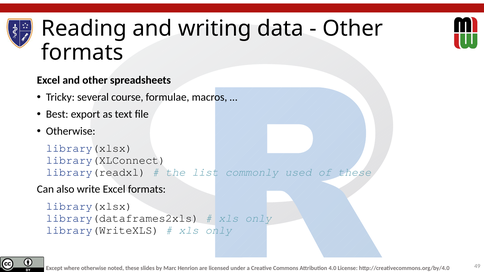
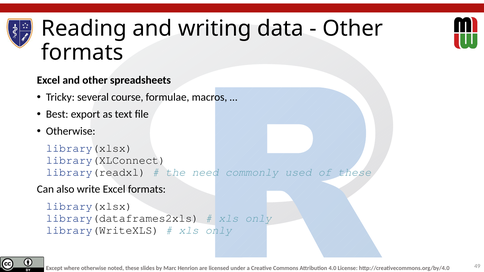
list: list -> need (205, 172)
